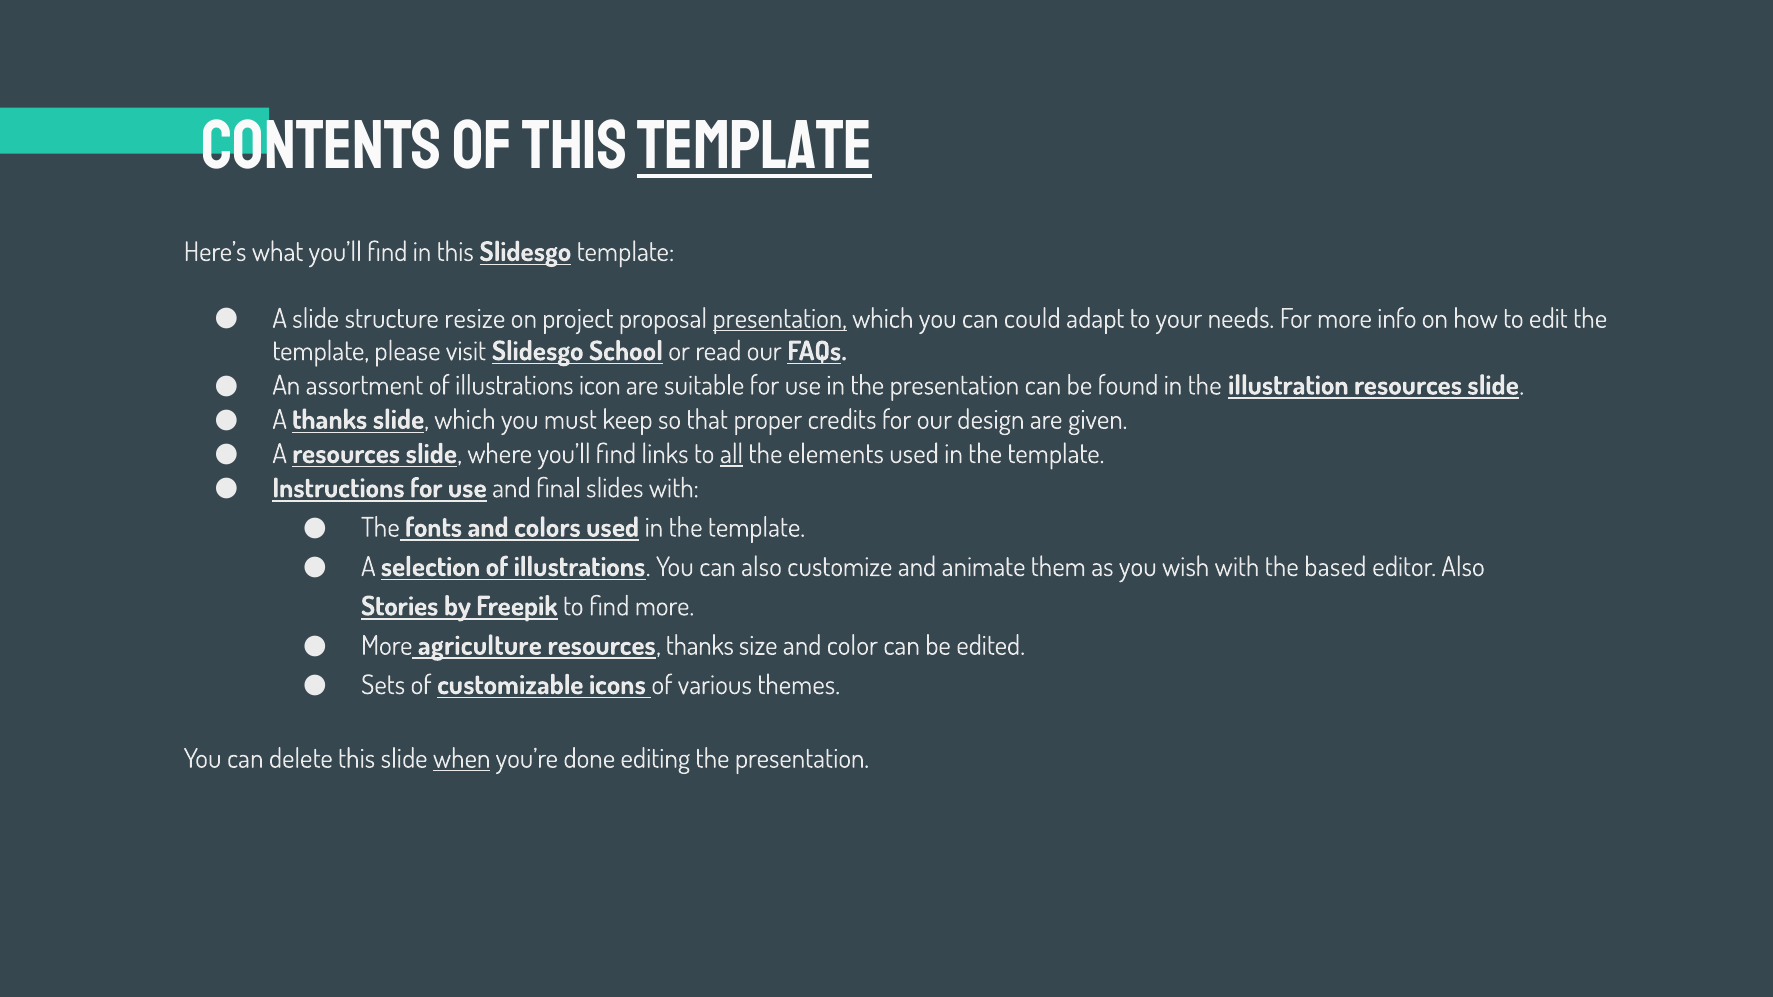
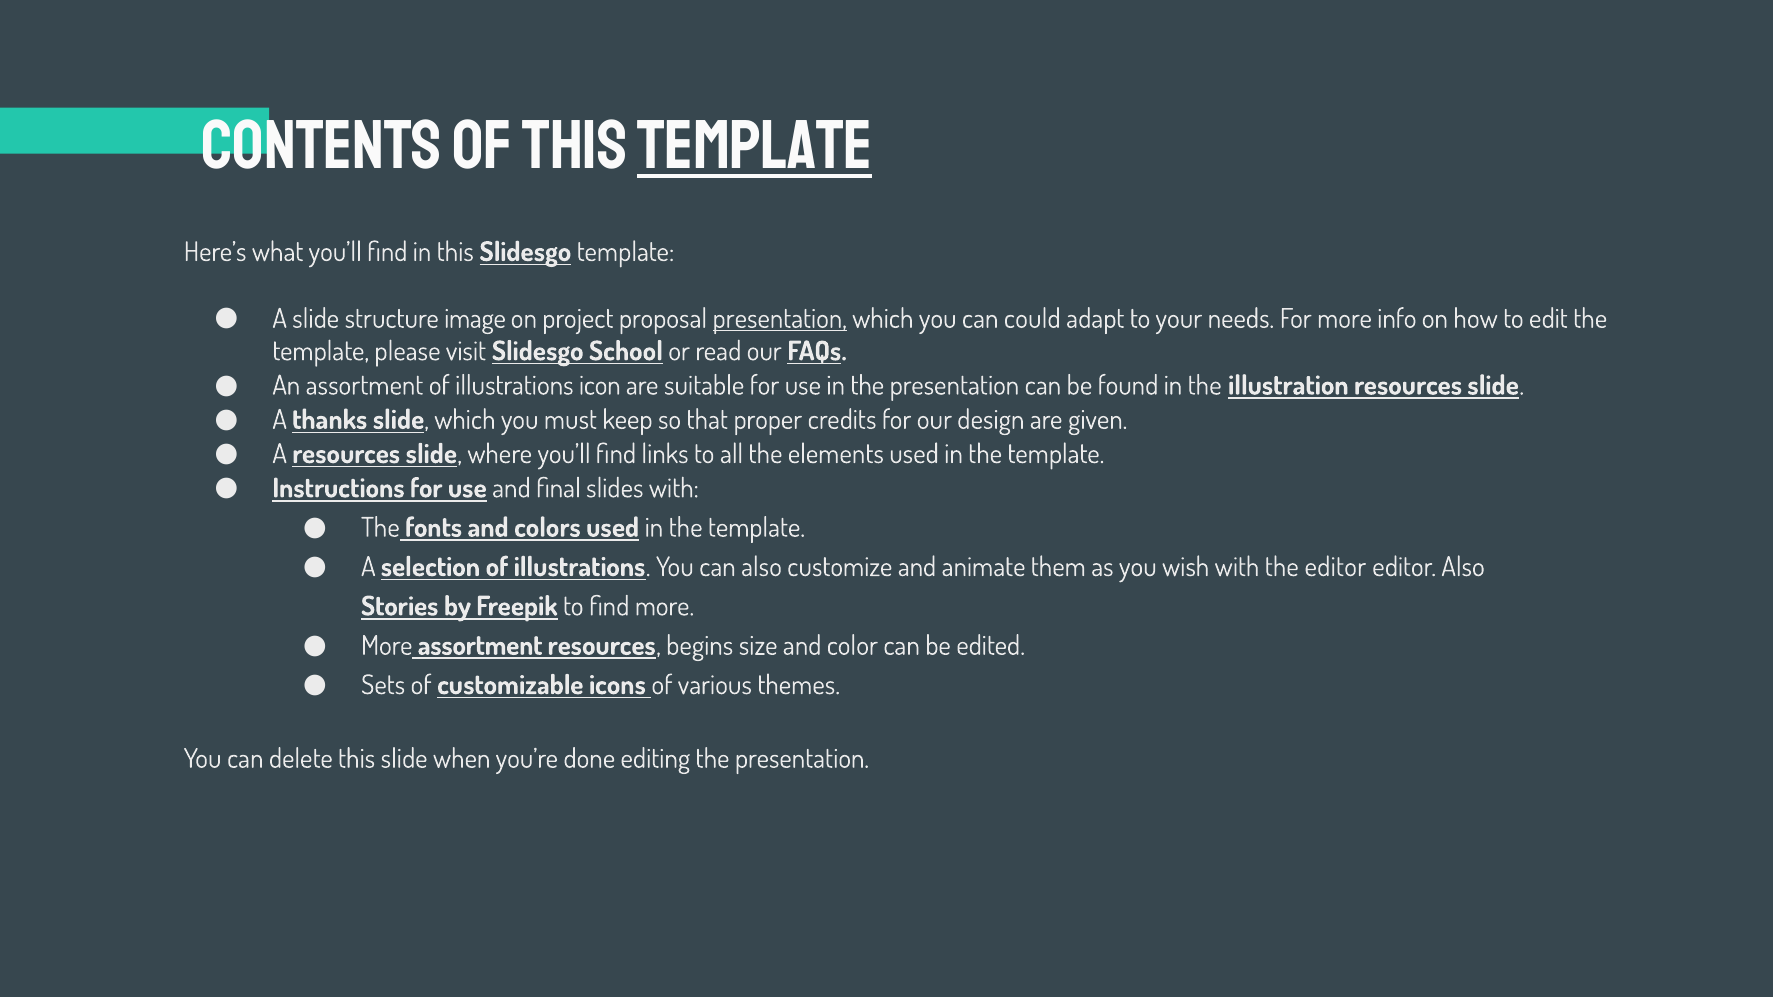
resize: resize -> image (475, 319)
all underline: present -> none (732, 454)
the based: based -> editor (1335, 567)
More agriculture: agriculture -> assortment (480, 646)
resources thanks: thanks -> begins (700, 646)
when underline: present -> none (462, 759)
